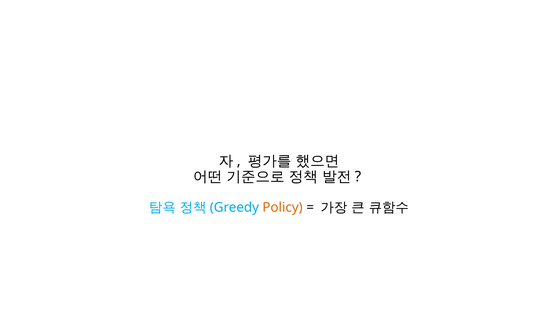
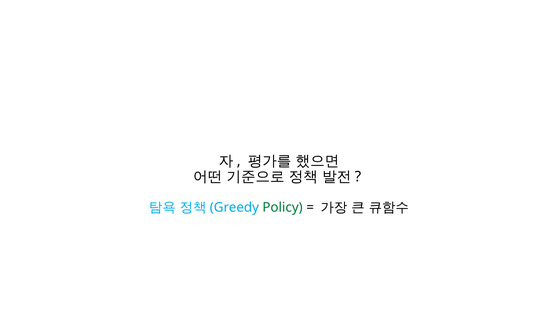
Policy colour: orange -> green (283, 207)
